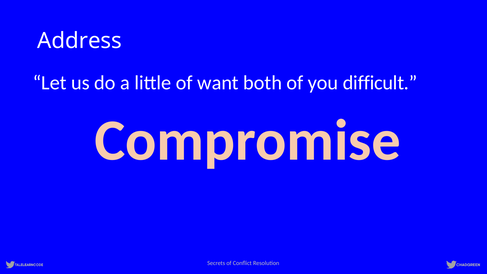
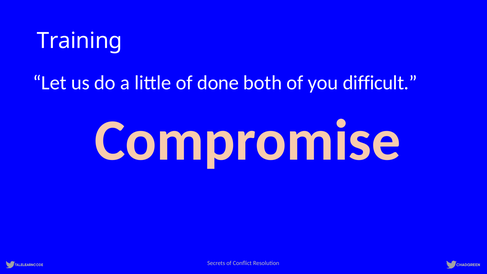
Address: Address -> Training (80, 41)
want: want -> done (218, 83)
